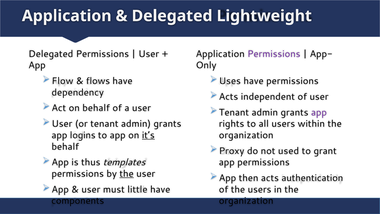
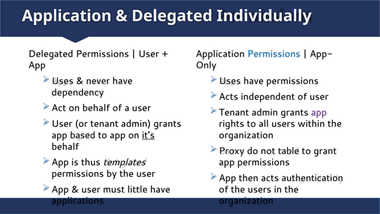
Lightweight: Lightweight -> Individually (264, 16)
Permissions colour: purple -> blue (274, 54)
Flow: Flow -> Uses (63, 81)
flows: flows -> never (98, 81)
logins: logins -> based (83, 135)
used: used -> table (289, 151)
the underline: present -> none (127, 174)
components: components -> applications (78, 201)
